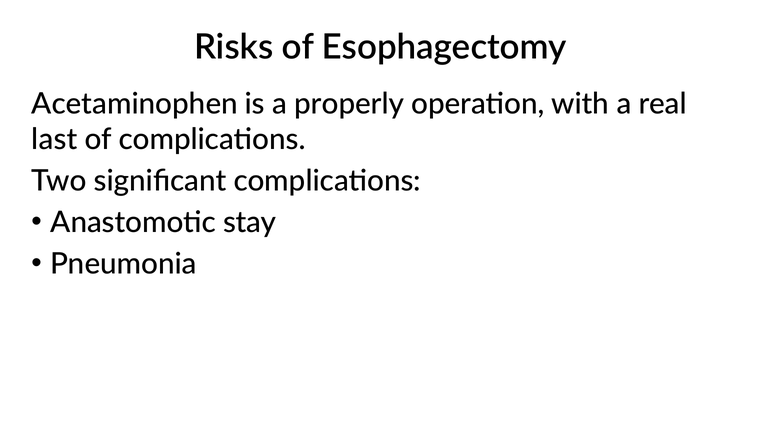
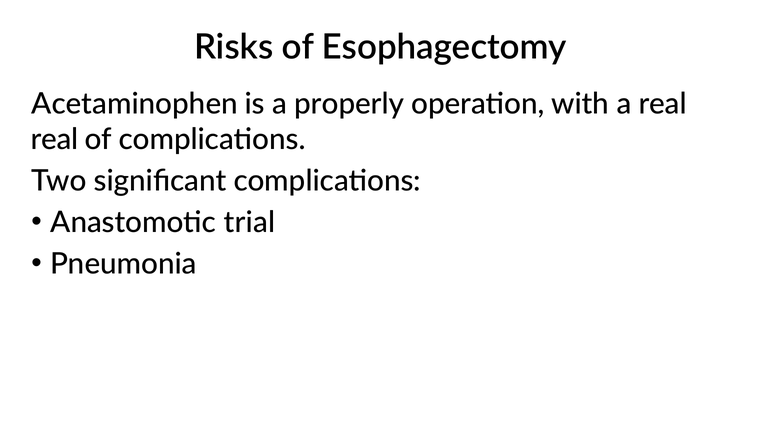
last: last -> real (55, 139)
stay: stay -> trial (250, 223)
